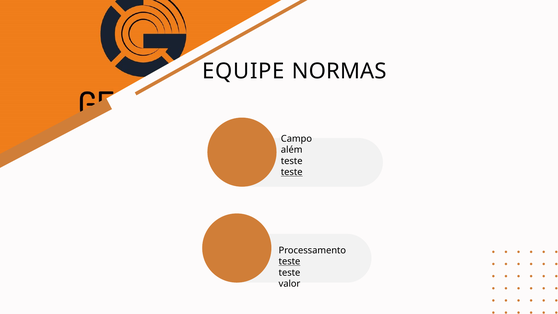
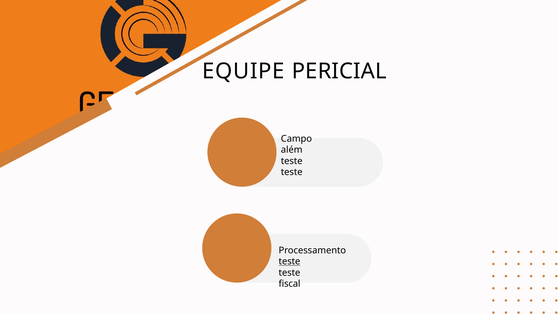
NORMAS: NORMAS -> PERICIAL (339, 71)
teste underline: present -> none (292, 172)
valor: valor -> fiscal (290, 284)
